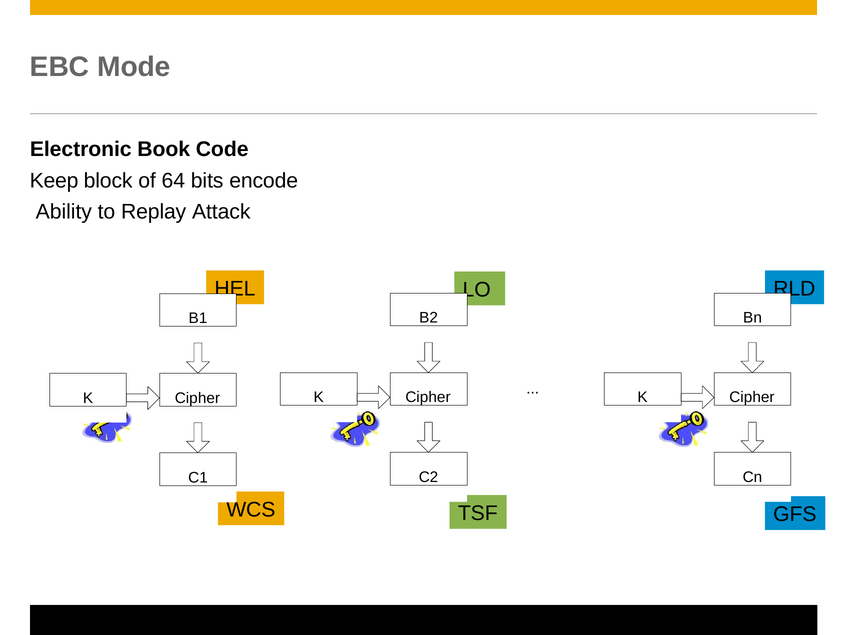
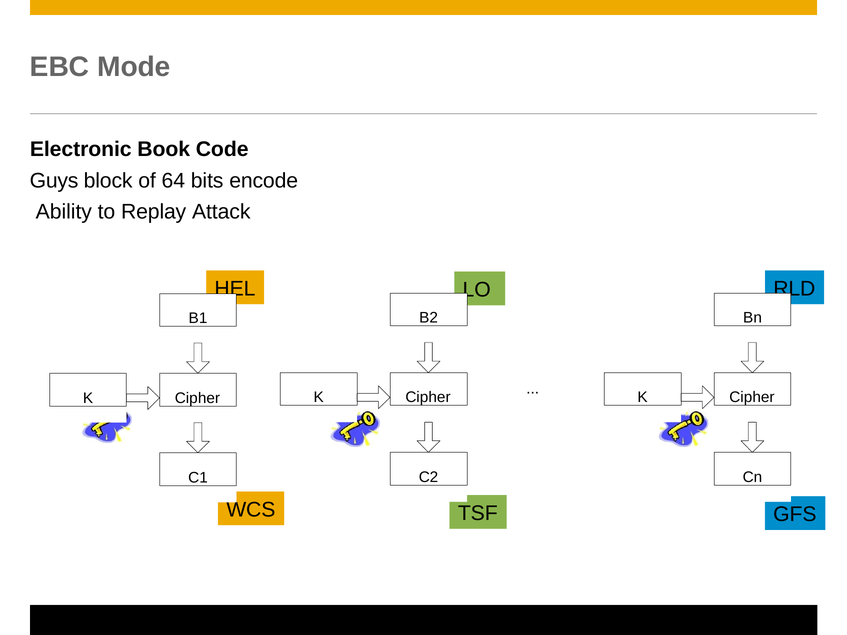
Keep: Keep -> Guys (54, 181)
